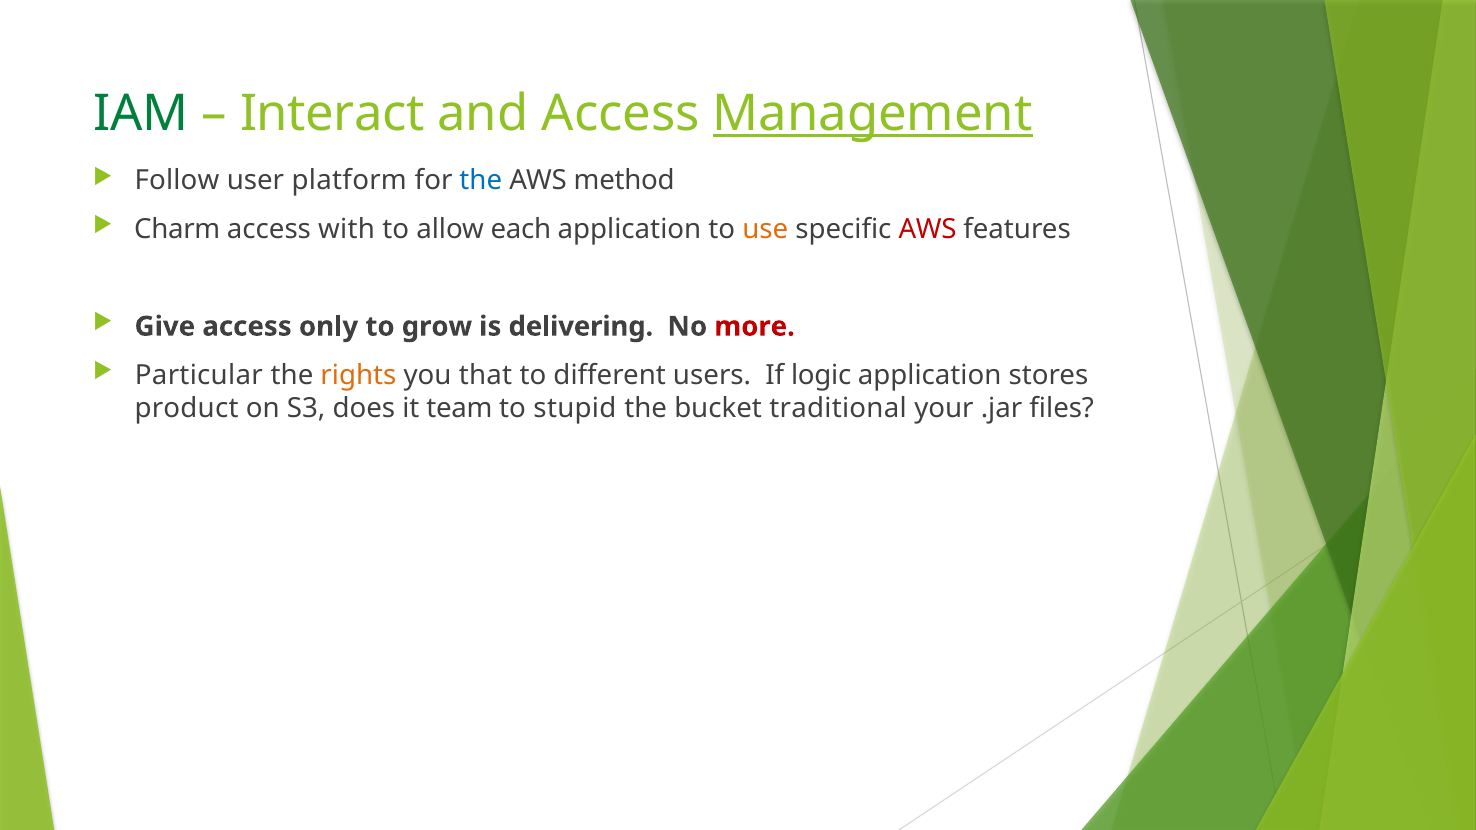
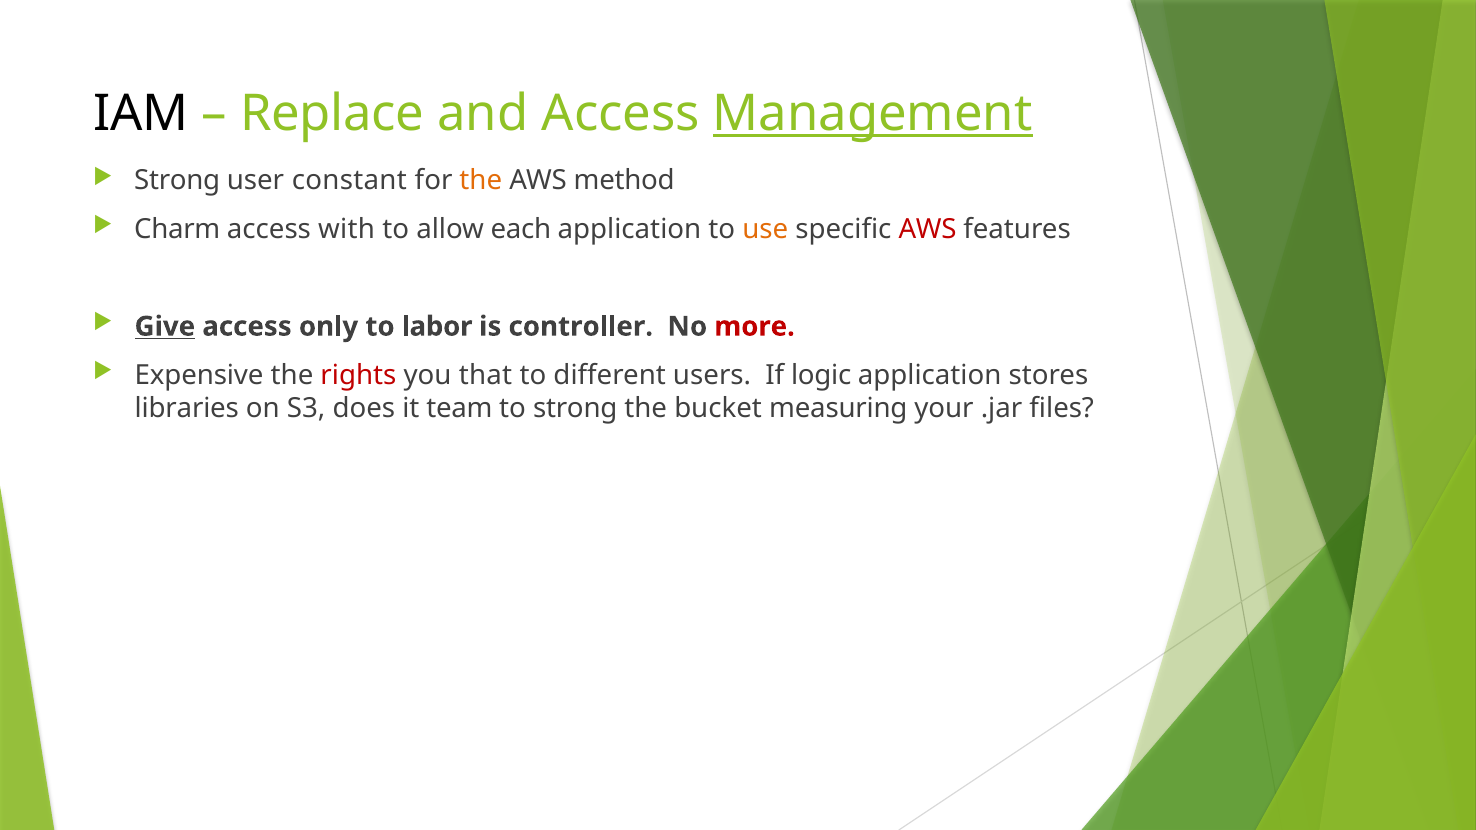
IAM colour: green -> black (141, 113)
Interact: Interact -> Replace (332, 113)
Follow: Follow -> Strong (177, 181)
platform: platform -> constant (349, 181)
the colour: blue -> orange (481, 181)
Give underline: none -> present (165, 327)
grow: grow -> labor (437, 327)
delivering: delivering -> controller (581, 327)
Particular: Particular -> Expensive (199, 375)
rights colour: orange -> red (358, 375)
product: product -> libraries (187, 408)
to stupid: stupid -> strong (575, 408)
traditional: traditional -> measuring (838, 408)
